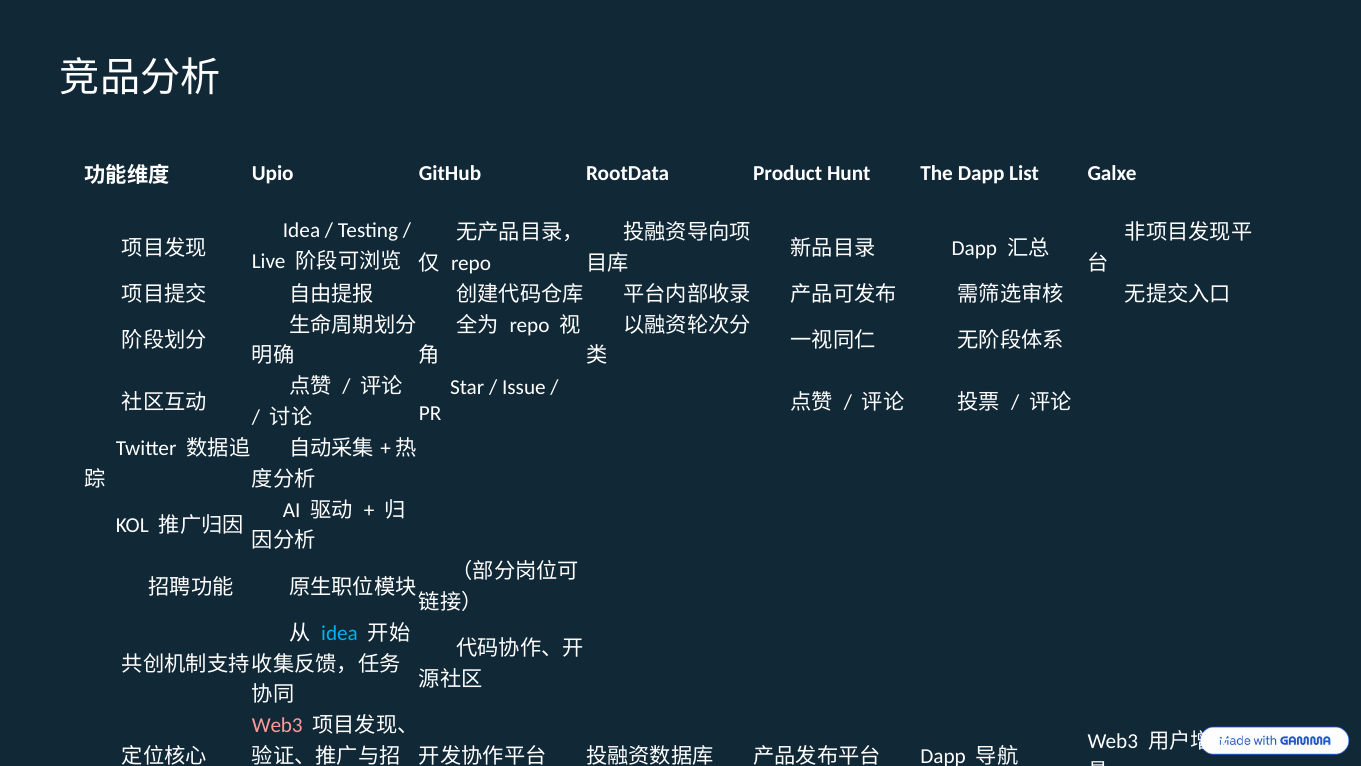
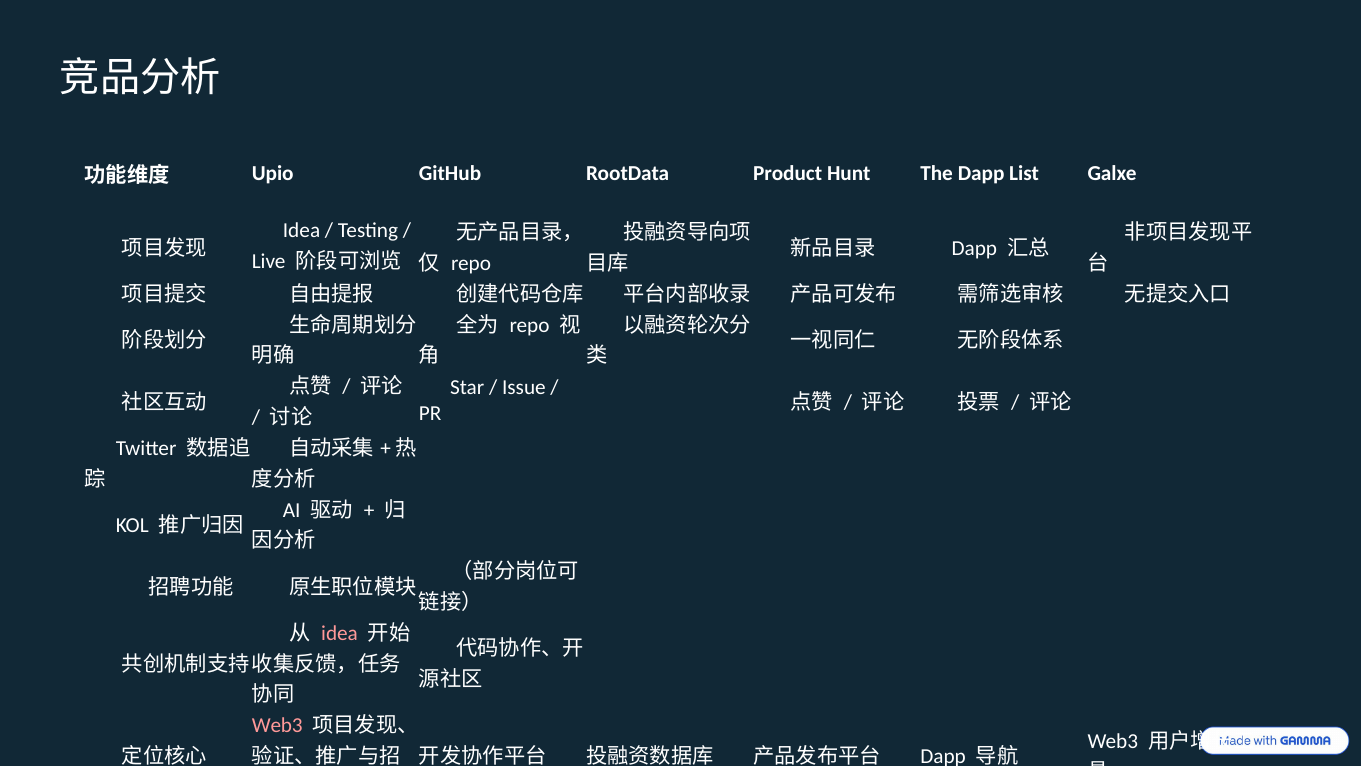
idea colour: light blue -> pink (340, 633)
